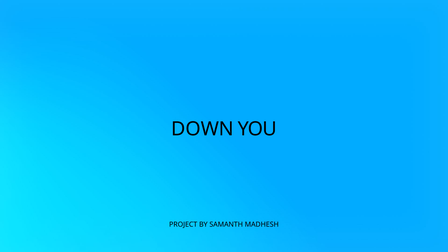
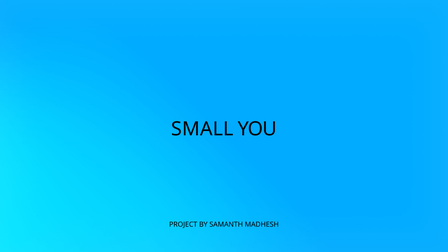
DOWN: DOWN -> SMALL (202, 129)
